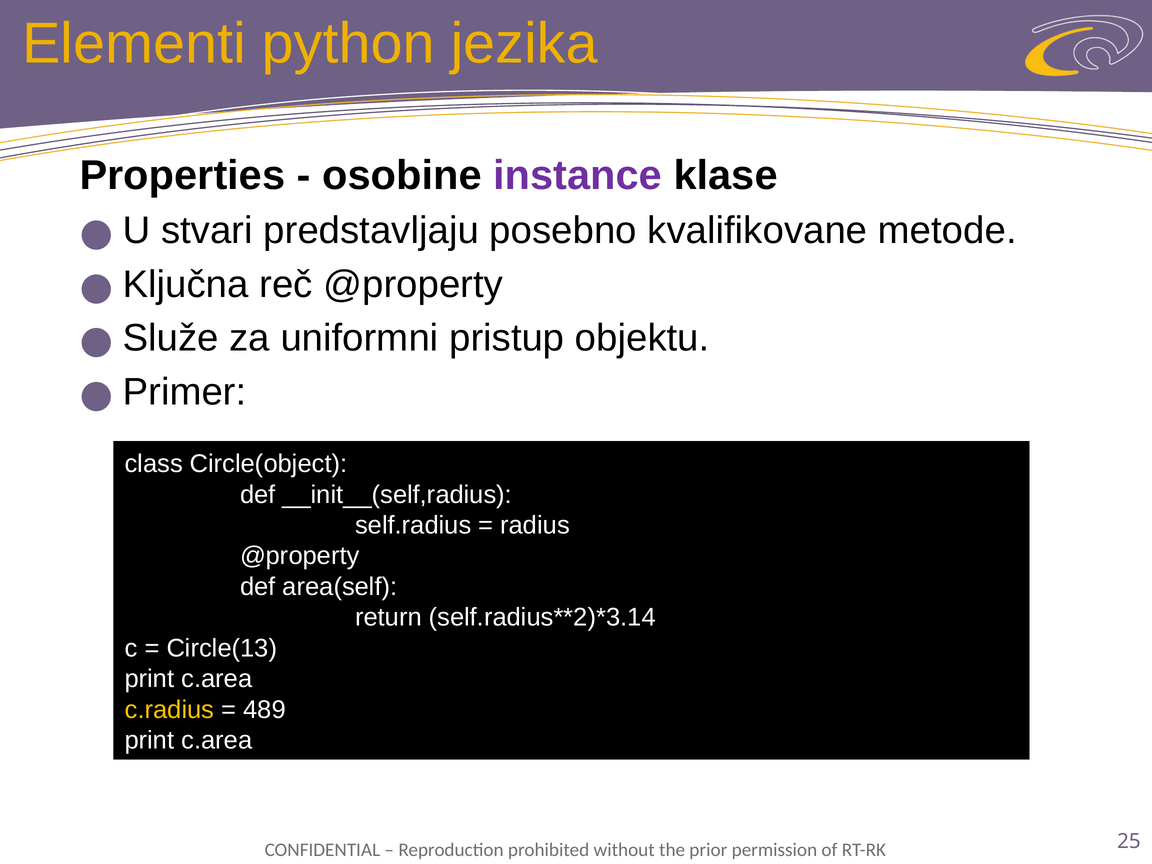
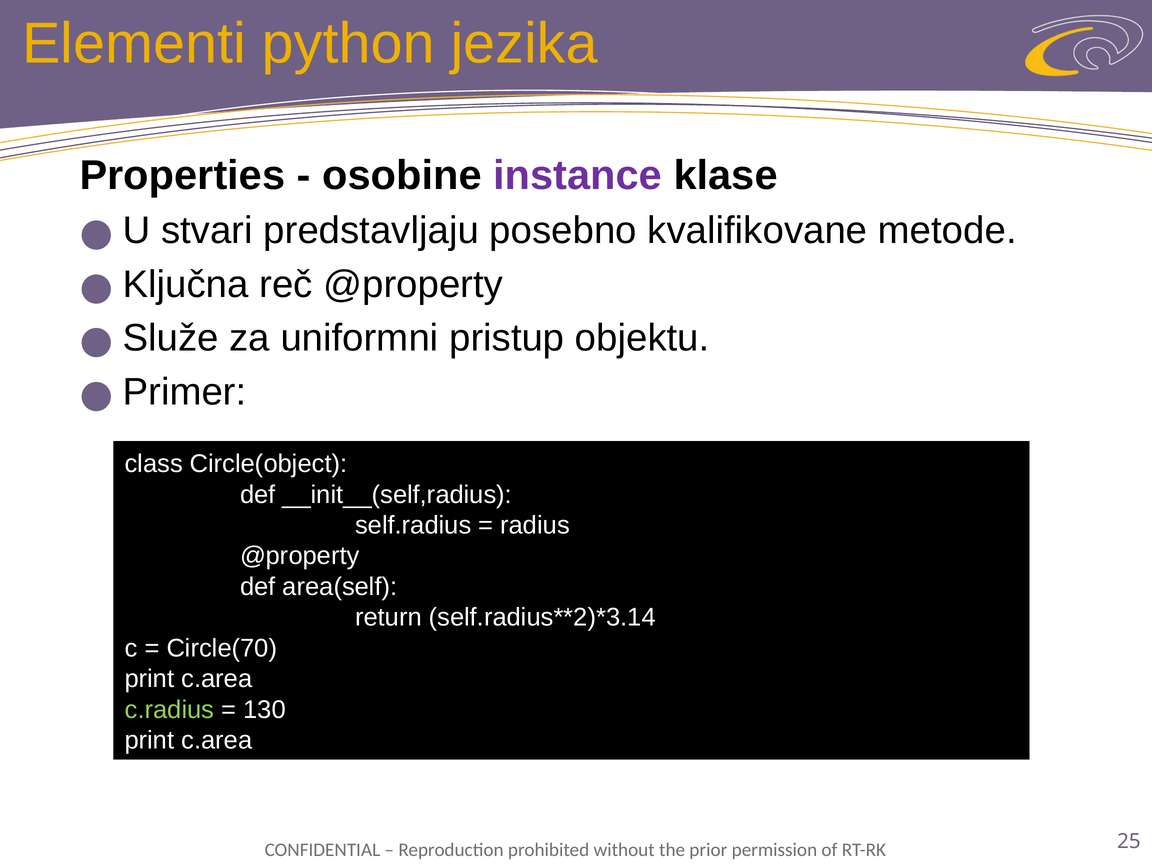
Circle(13: Circle(13 -> Circle(70 (222, 648)
c.radius colour: yellow -> light green (169, 710)
489: 489 -> 130 (264, 710)
